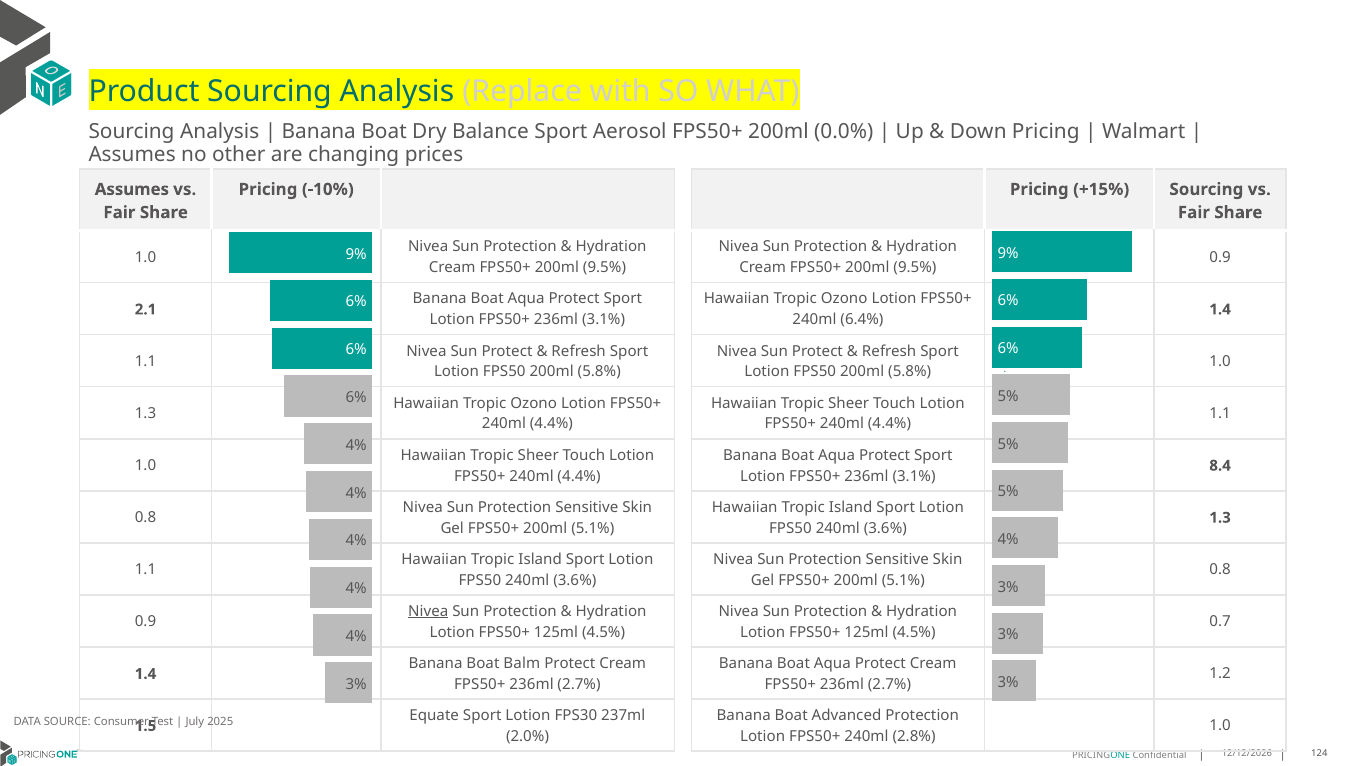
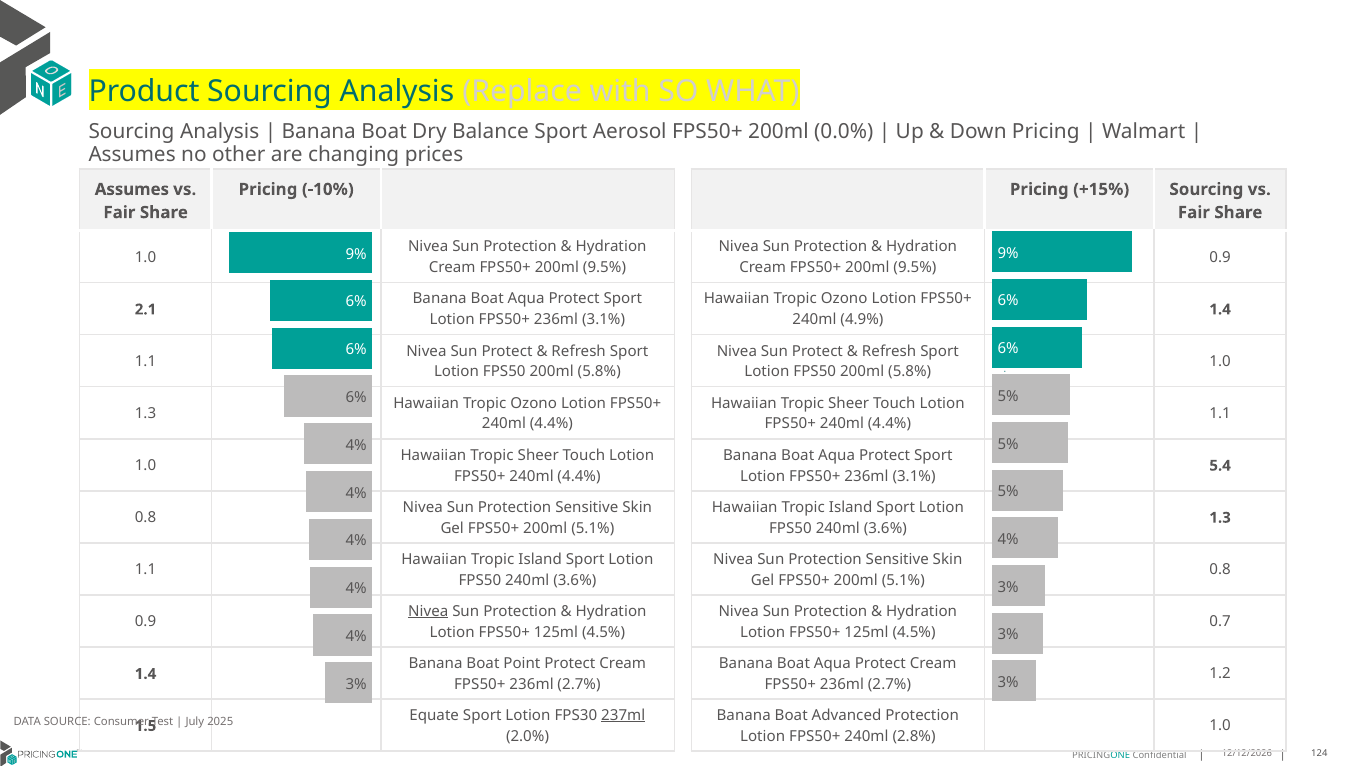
6.4%: 6.4% -> 4.9% (862, 320)
8.4: 8.4 -> 5.4 (1220, 465)
Balm: Balm -> Point (522, 663)
237ml underline: none -> present (623, 715)
